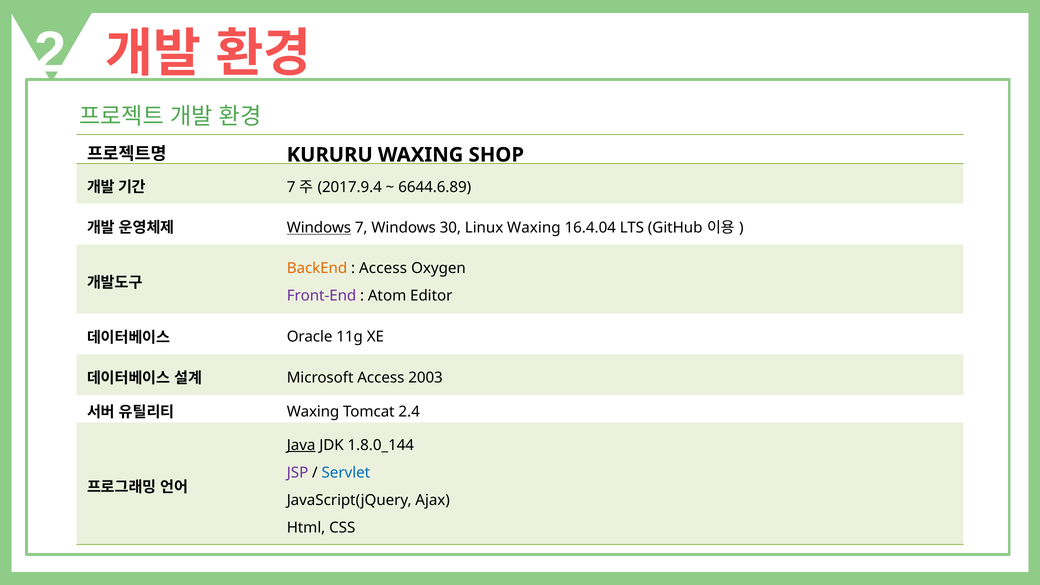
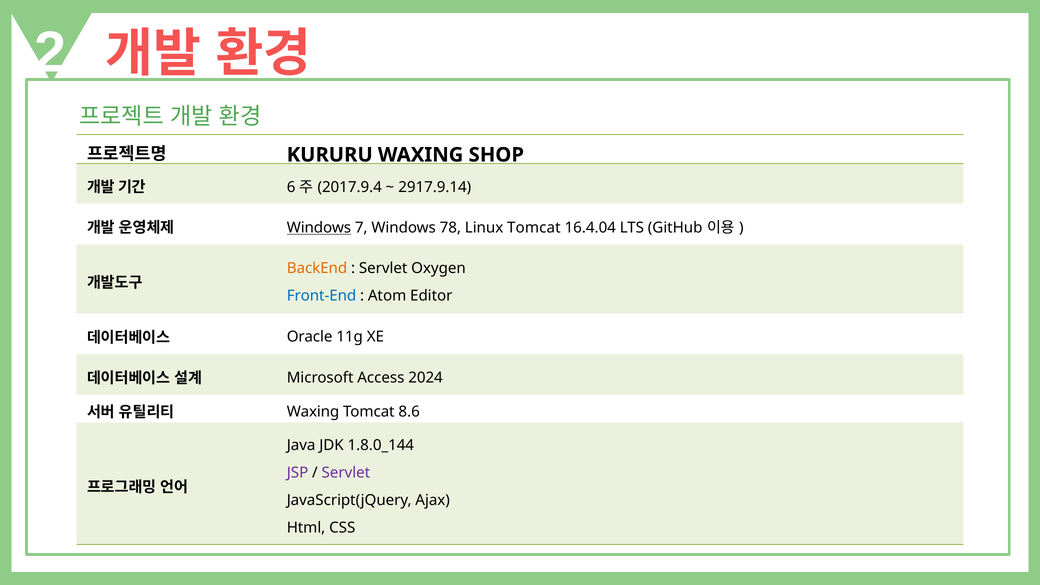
7: 7 -> 6 (291, 187)
6644.6.89: 6644.6.89 -> 2917.9.14 (435, 187)
30: 30 -> 78 (450, 228)
Linux Waxing: Waxing -> Tomcat (534, 228)
Access: Access -> Servlet (383, 268)
Front-End colour: purple -> blue (322, 296)
2003: 2003 -> 2024 (426, 378)
2.4: 2.4 -> 8.6 (409, 412)
Java underline: present -> none (301, 445)
Servlet colour: blue -> purple (346, 473)
